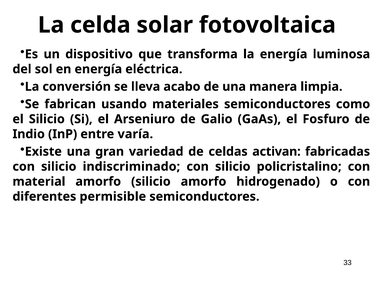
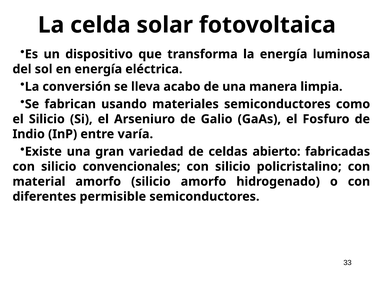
activan: activan -> abierto (276, 151)
indiscriminado: indiscriminado -> convencionales (132, 166)
